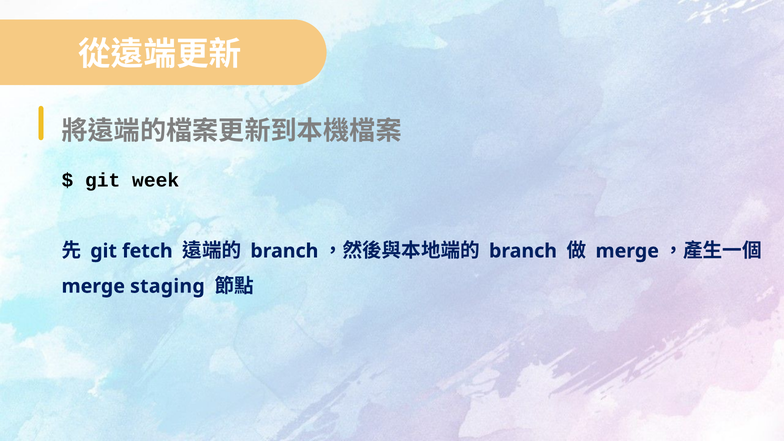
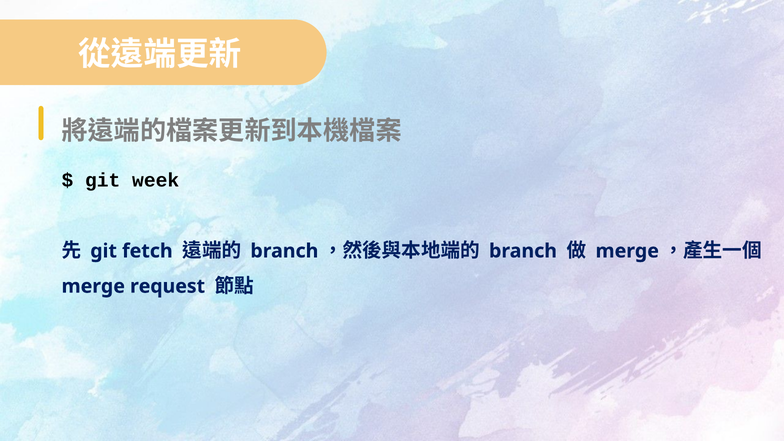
staging: staging -> request (168, 286)
